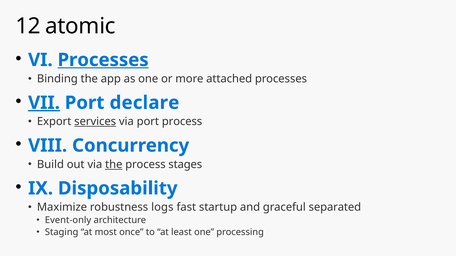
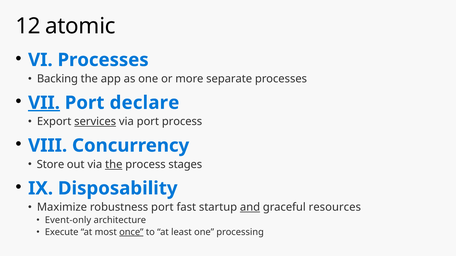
Processes underline: present -> none (103, 60)
Binding: Binding -> Backing (57, 79)
attached: attached -> separate (229, 79)
Build: Build -> Store (50, 165)
robustness logs: logs -> port (162, 208)
and underline: none -> present (250, 208)
separated: separated -> resources (335, 208)
Staging: Staging -> Execute (62, 232)
once underline: none -> present (131, 232)
